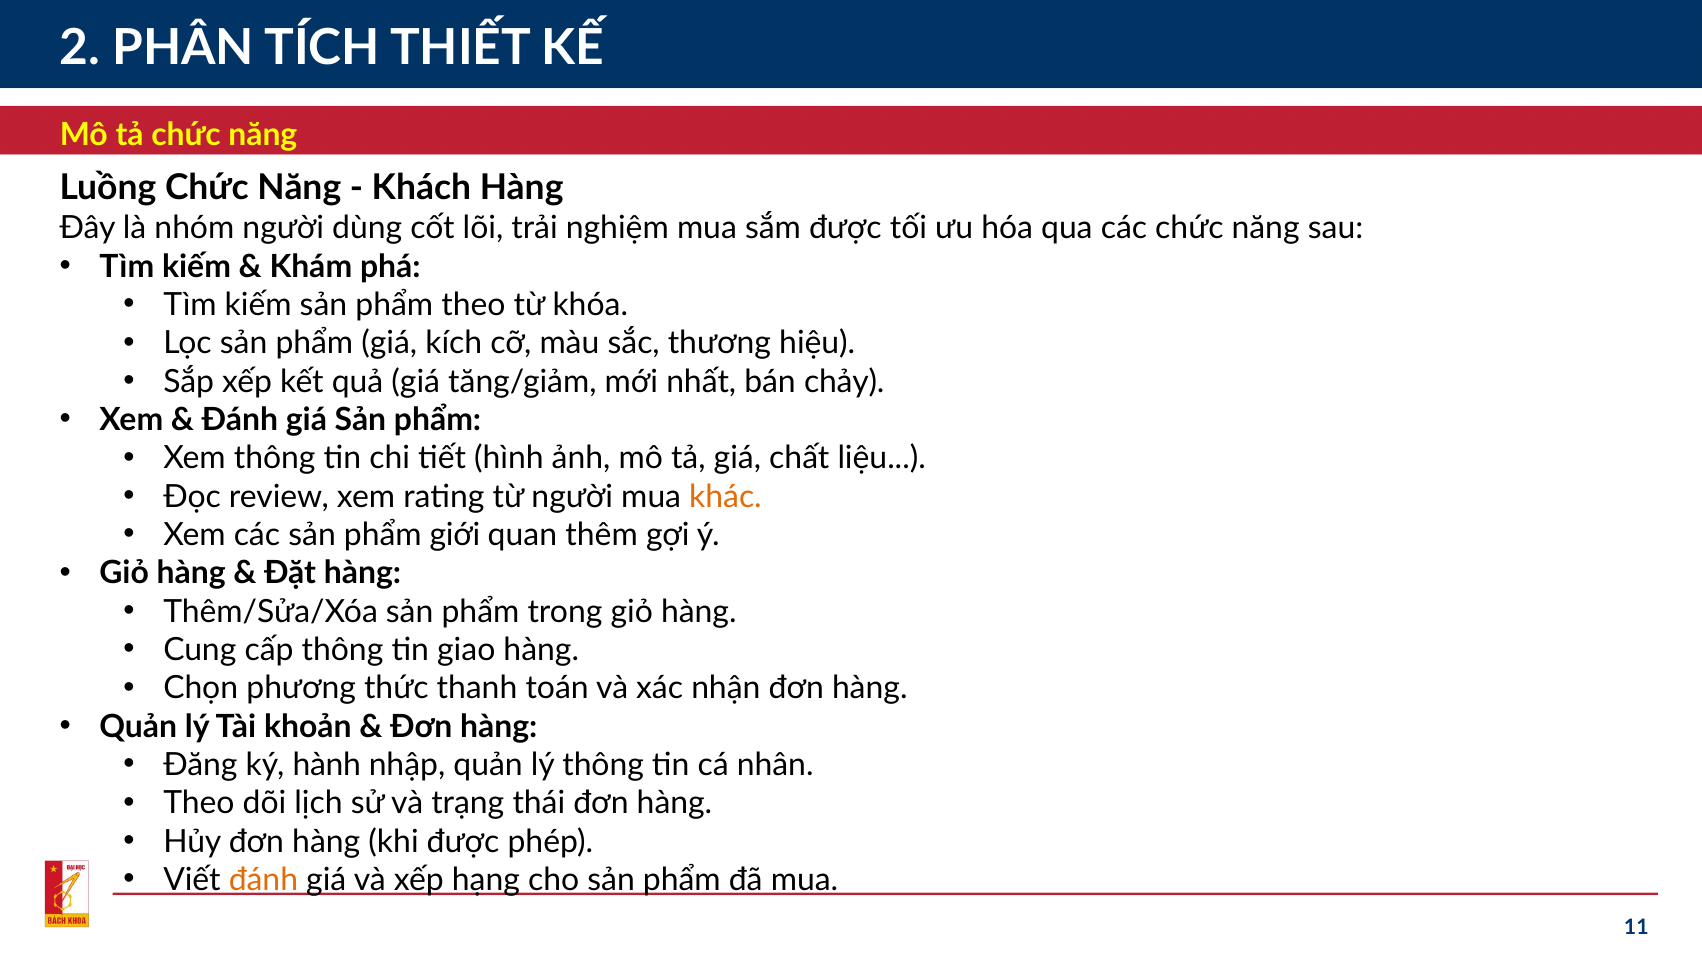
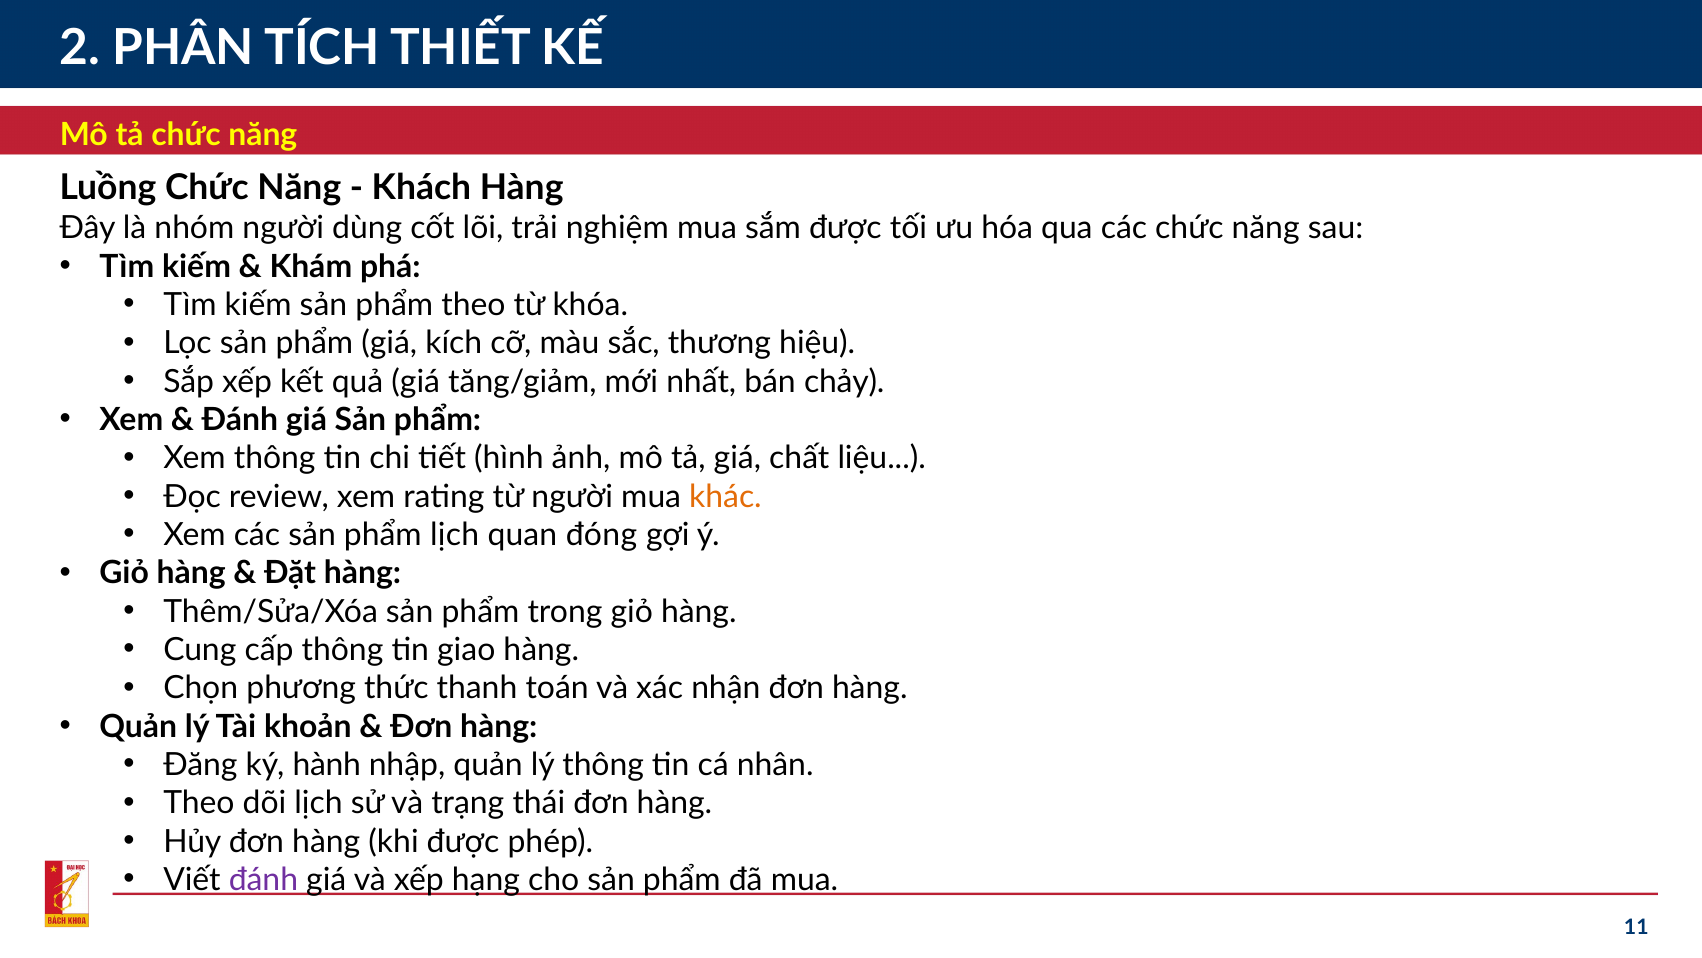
phẩm giới: giới -> lịch (455, 535)
thêm: thêm -> đóng (601, 535)
đánh colour: orange -> purple (263, 879)
